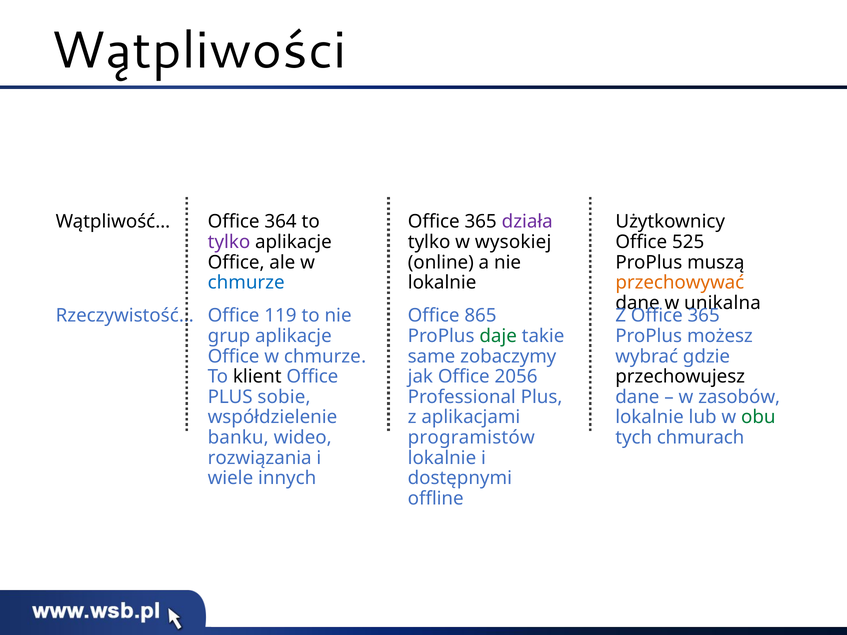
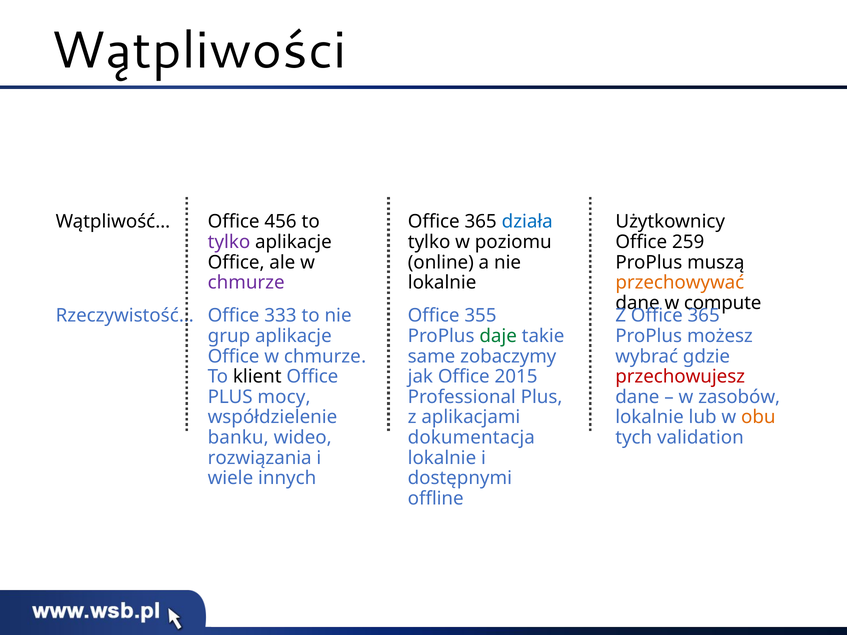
364: 364 -> 456 (281, 222)
działa colour: purple -> blue (527, 222)
wysokiej: wysokiej -> poziomu (513, 242)
525: 525 -> 259 (688, 242)
chmurze colour: blue -> purple (246, 283)
unikalna: unikalna -> compute (723, 303)
119: 119 -> 333 (280, 316)
865: 865 -> 355 (480, 316)
2056: 2056 -> 2015 (516, 377)
przechowujesz colour: black -> red (680, 377)
sobie: sobie -> mocy (284, 397)
obu colour: green -> orange (758, 417)
programistów: programistów -> dokumentacja (471, 438)
chmurach: chmurach -> validation (700, 438)
